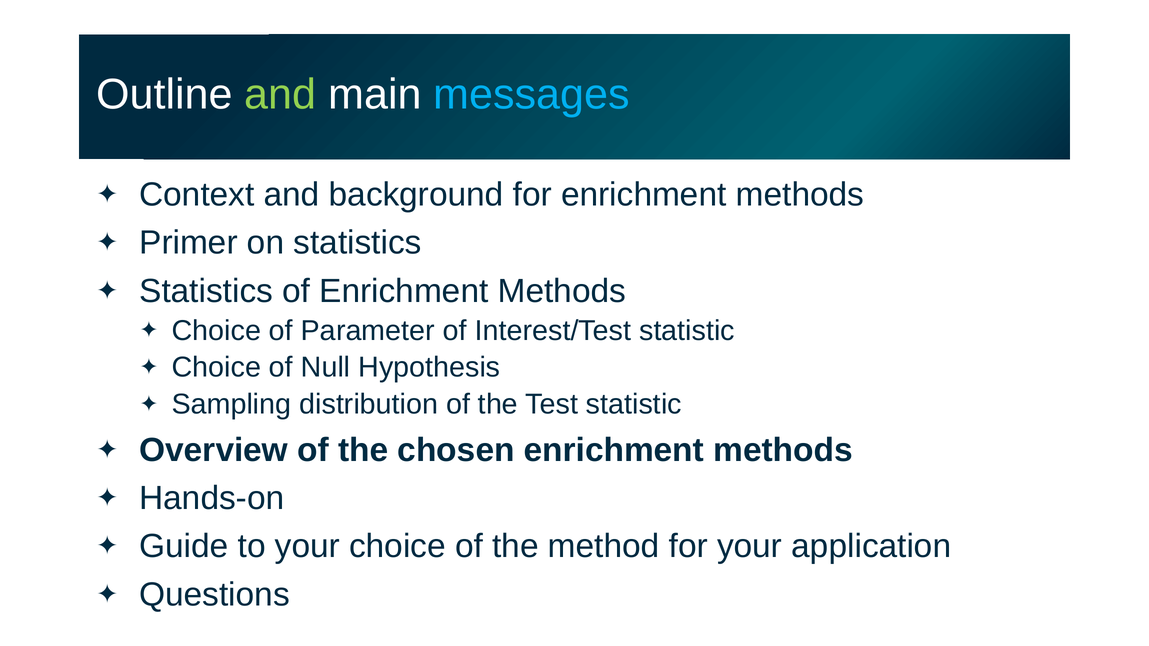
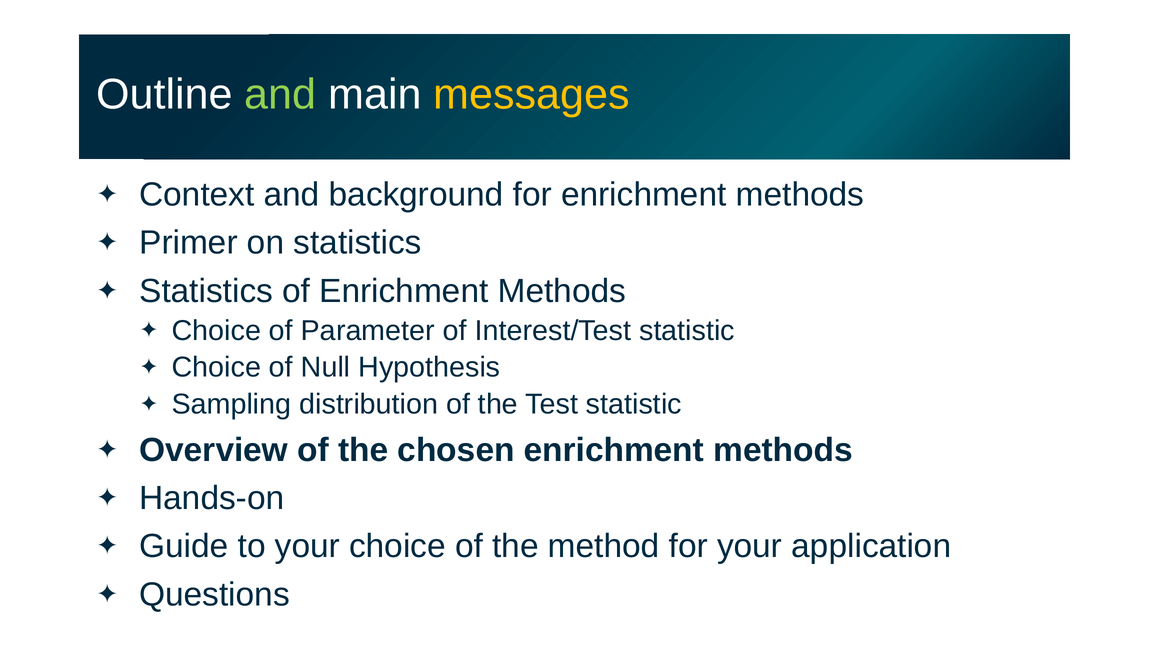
messages colour: light blue -> yellow (532, 94)
